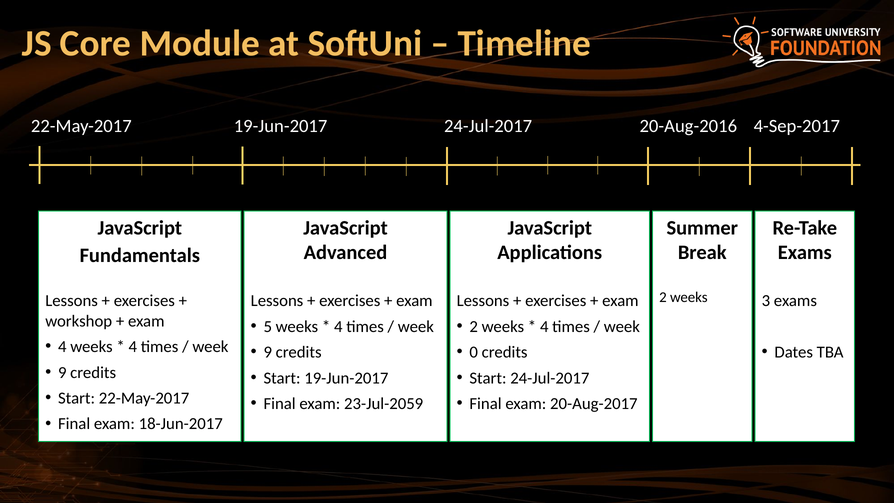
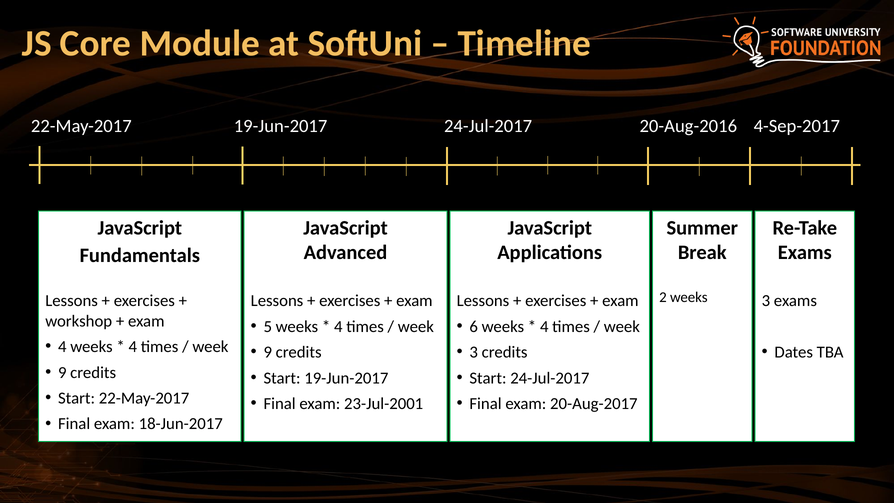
2: 2 -> 6 (474, 327)
0: 0 -> 3 (474, 352)
23-Jul-2059: 23-Jul-2059 -> 23-Jul-2001 (384, 404)
